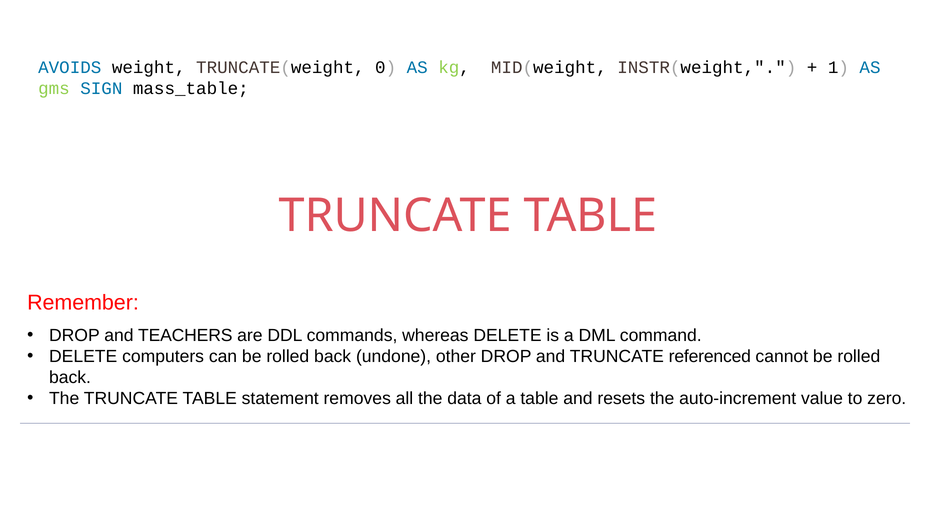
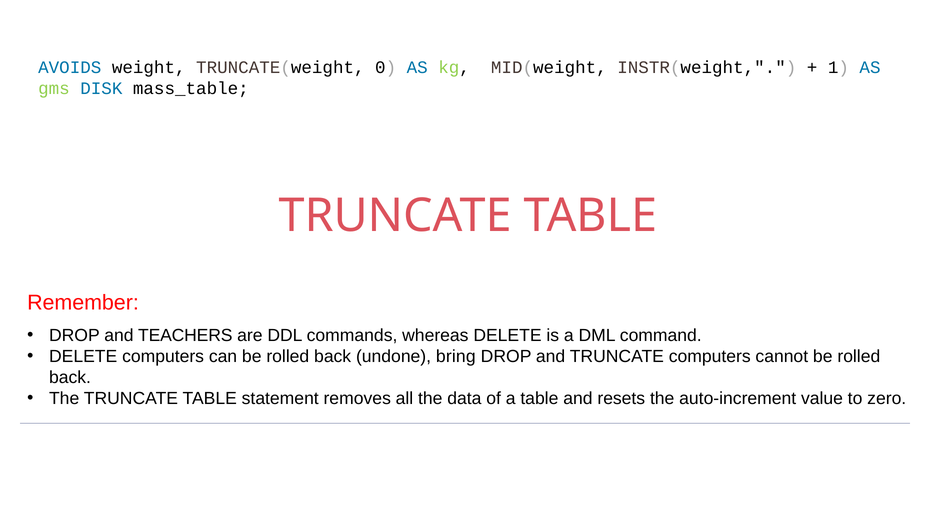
SIGN: SIGN -> DISK (101, 89)
other: other -> bring (456, 357)
TRUNCATE referenced: referenced -> computers (710, 357)
